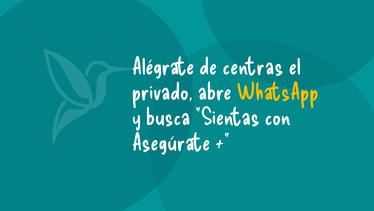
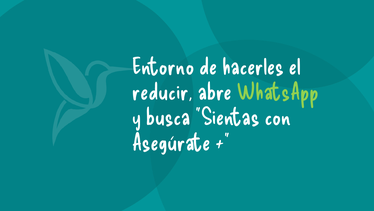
Alégrate: Alégrate -> Entorno (163, 67)
centras: centras -> hacerles (253, 67)
privado: privado -> reducir (162, 92)
WhatsApp colour: yellow -> light green (278, 92)
